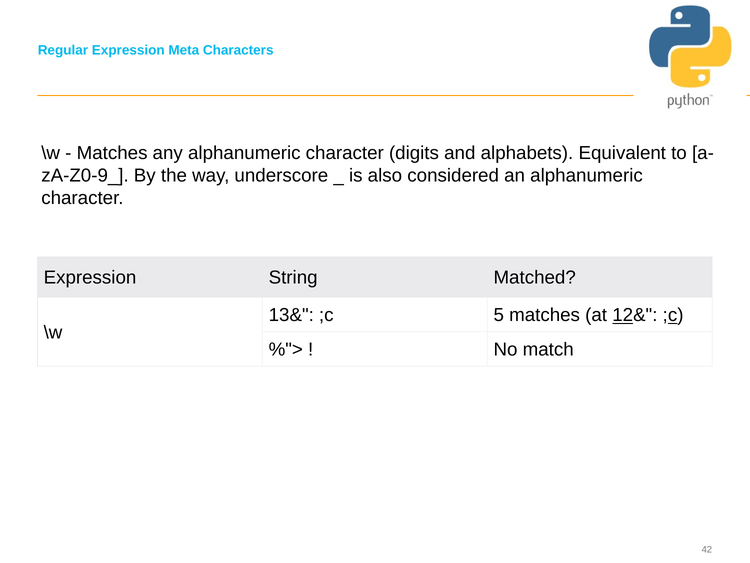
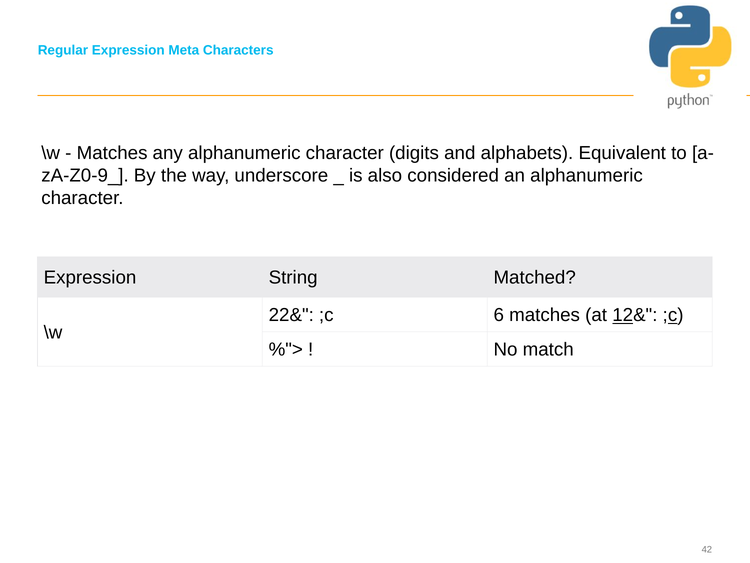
13&: 13& -> 22& (291, 315)
5: 5 -> 6 (499, 315)
